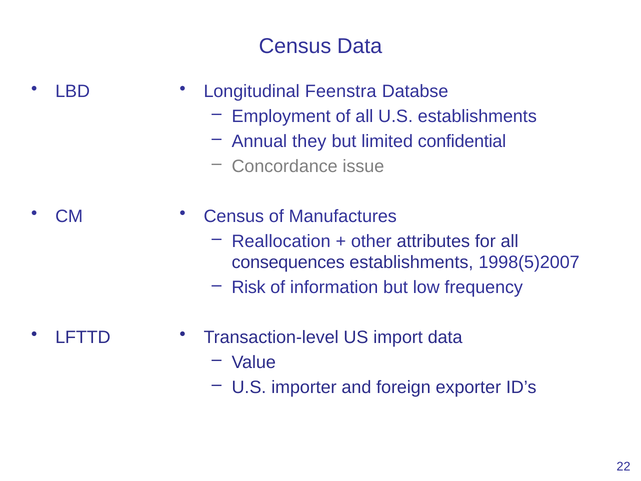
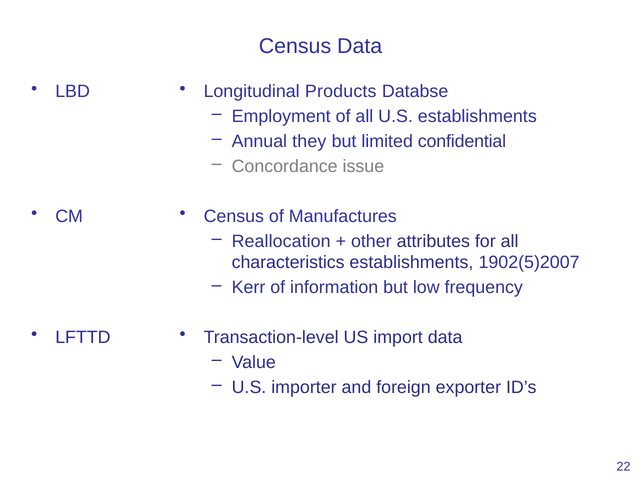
Feenstra: Feenstra -> Products (341, 91)
consequences: consequences -> characteristics (288, 262)
1998(5)2007: 1998(5)2007 -> 1902(5)2007 (529, 262)
Risk: Risk -> Kerr (248, 287)
